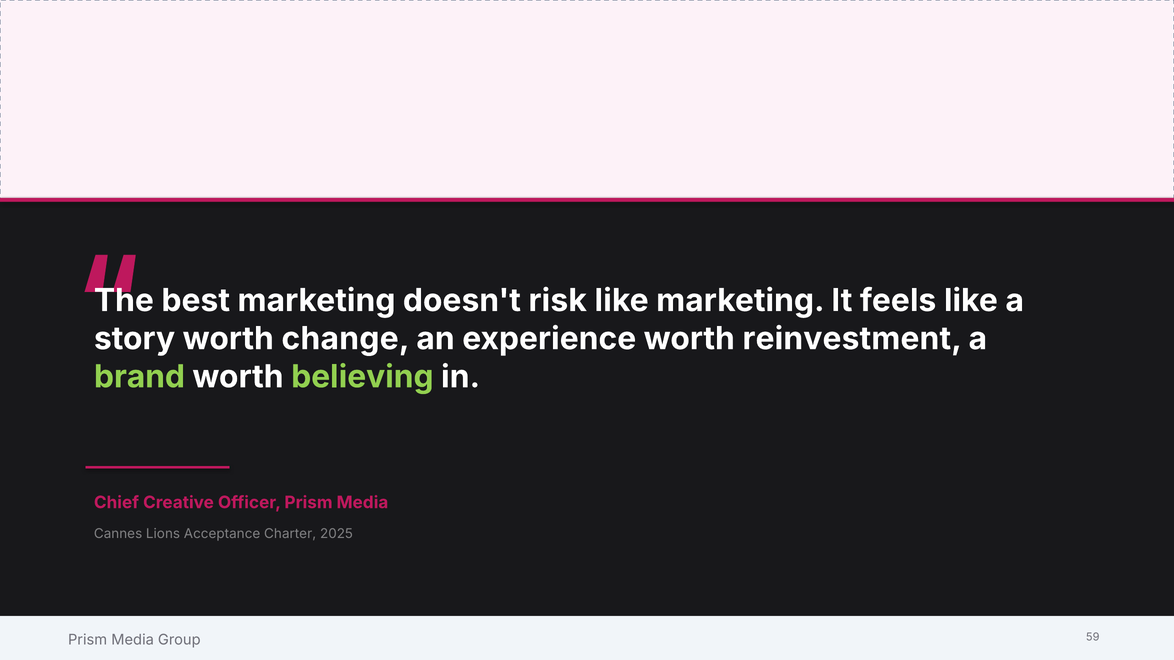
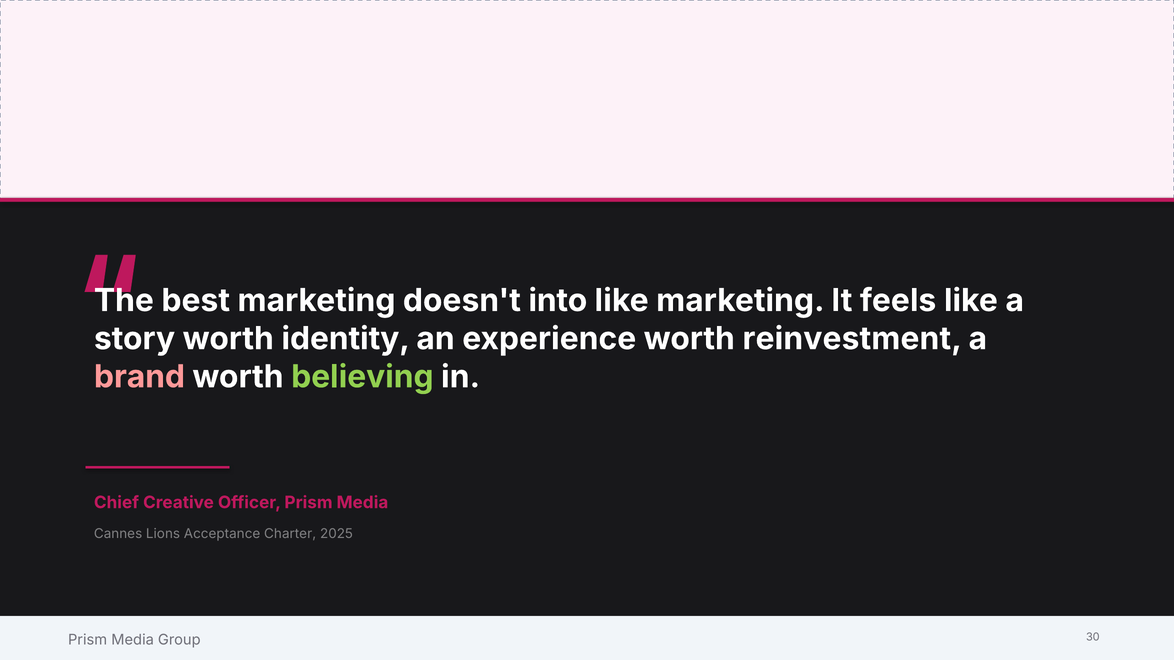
risk: risk -> into (558, 301)
change: change -> identity (346, 339)
brand colour: light green -> pink (139, 377)
59: 59 -> 30 (1093, 638)
